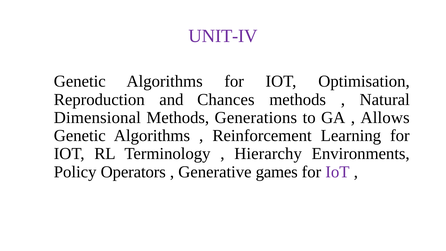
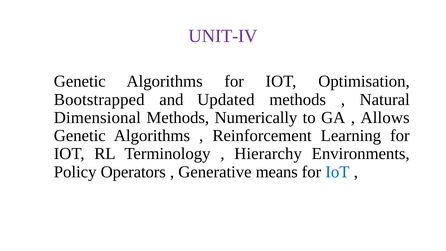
Reproduction: Reproduction -> Bootstrapped (99, 99)
Chances: Chances -> Updated (226, 99)
Generations: Generations -> Numerically (256, 118)
games: games -> means (277, 172)
IoT colour: purple -> blue (337, 172)
